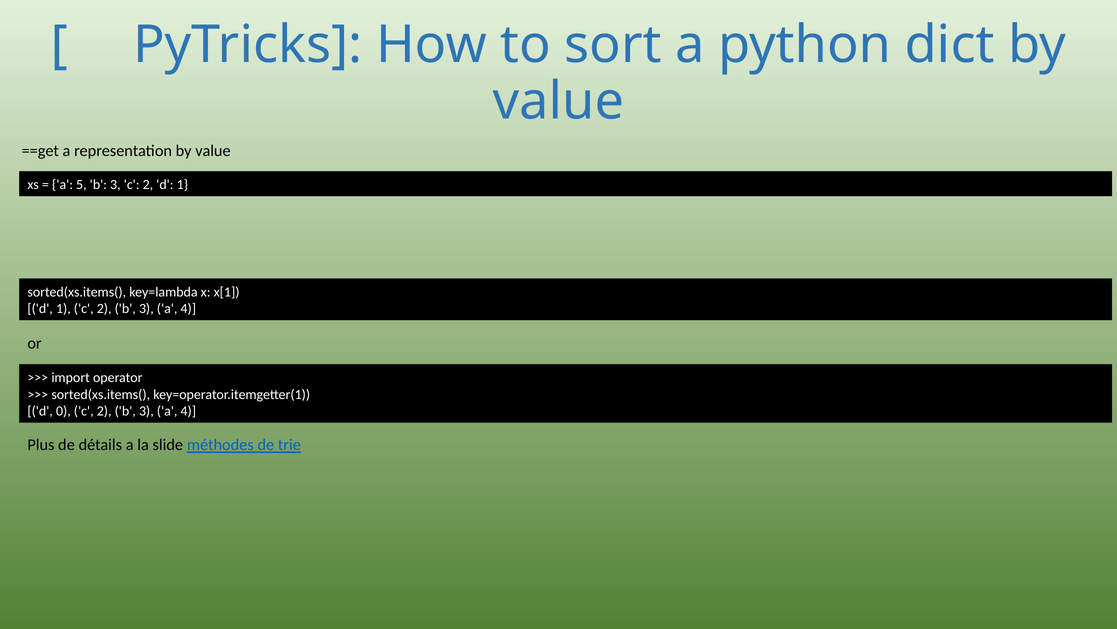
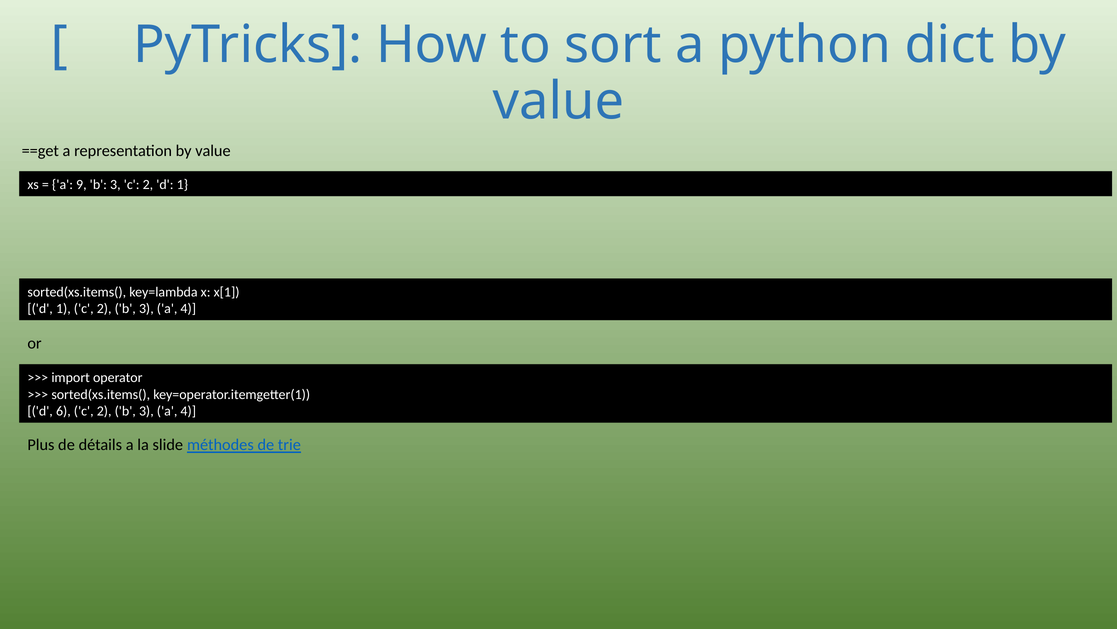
5: 5 -> 9 (81, 184)
0: 0 -> 6 (63, 411)
